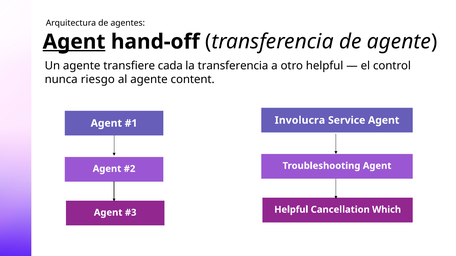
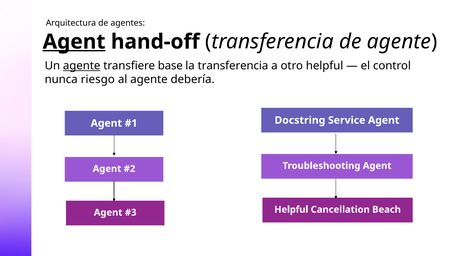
agente underline: none -> present (82, 66)
cada: cada -> base (170, 66)
content: content -> debería (193, 80)
Involucra: Involucra -> Docstring (300, 120)
Which: Which -> Beach (387, 210)
